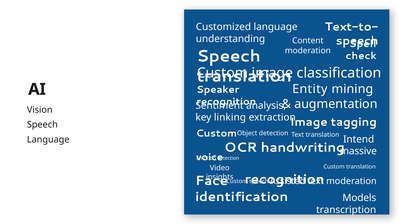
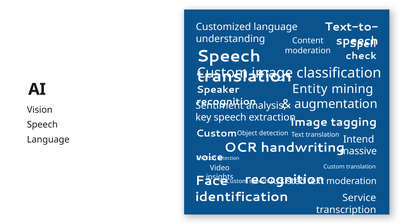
key linking: linking -> speech (230, 118)
Models: Models -> Service (359, 198)
